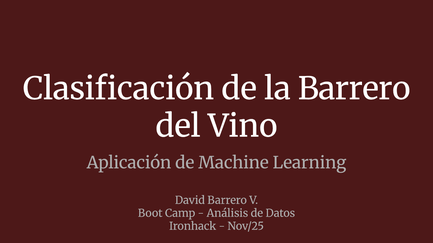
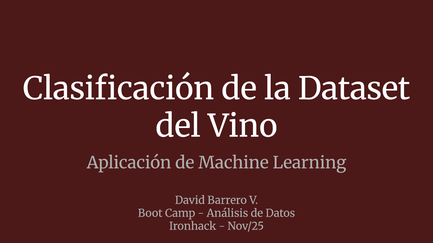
la Barrero: Barrero -> Dataset (354, 89)
